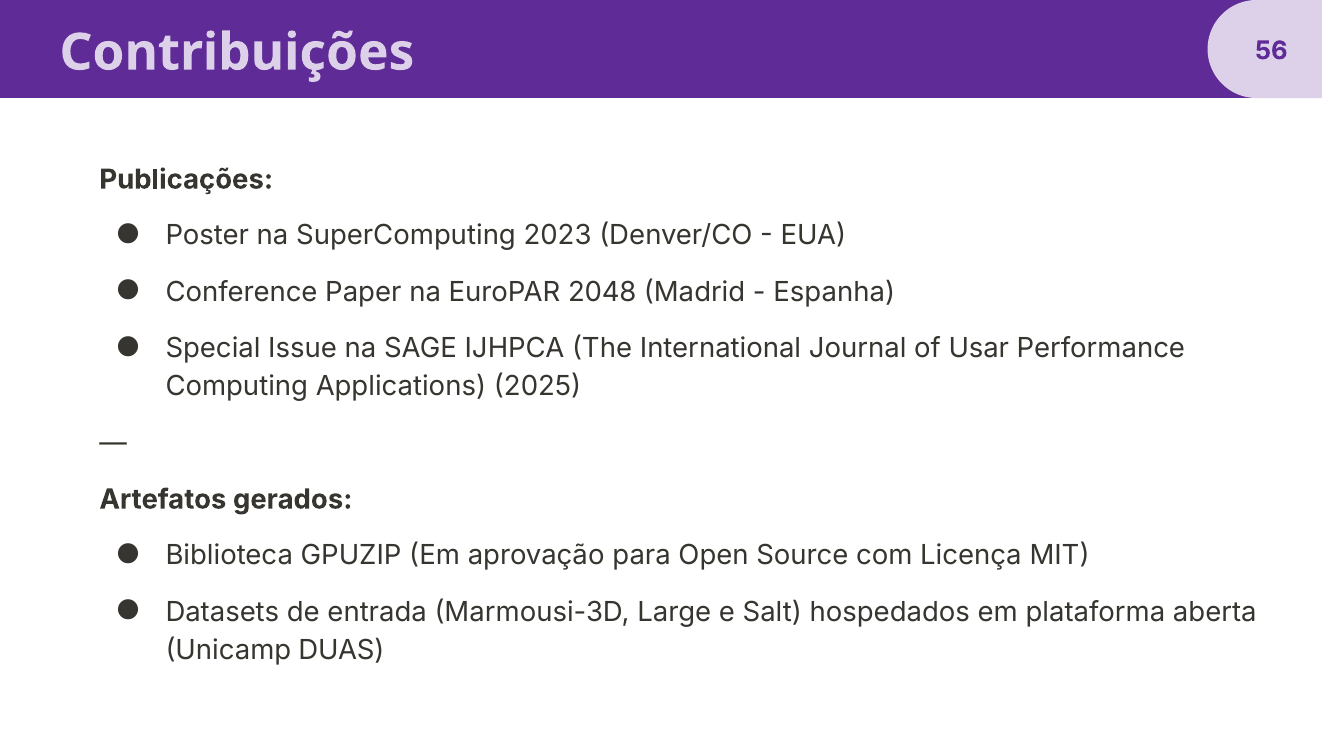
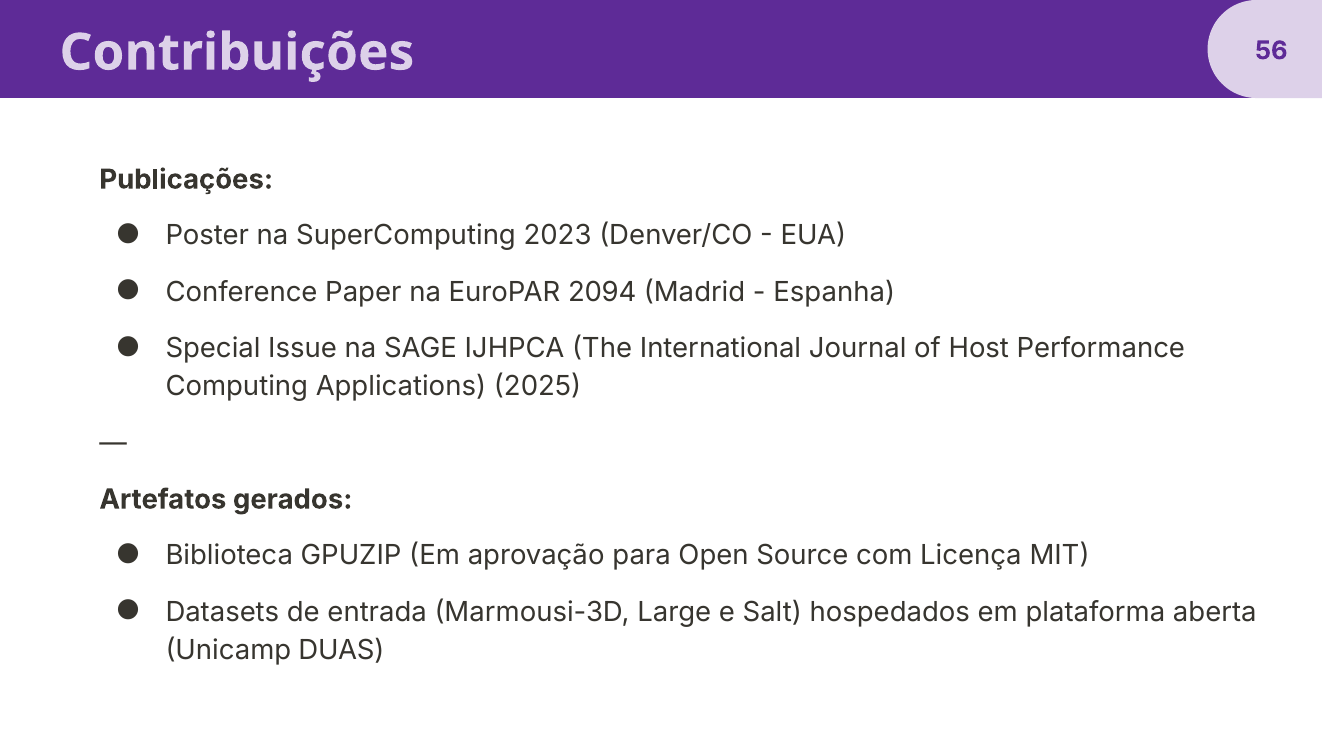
2048: 2048 -> 2094 (602, 292)
Usar: Usar -> Host (979, 348)
